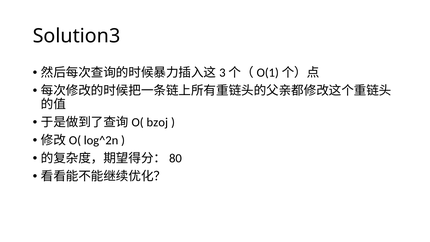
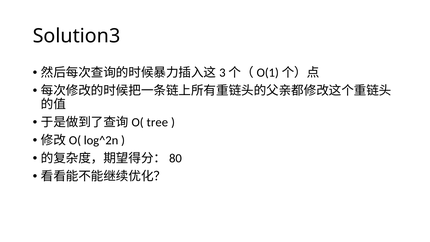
bzoj: bzoj -> tree (157, 122)
